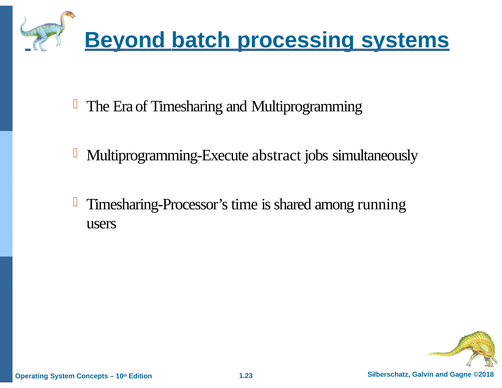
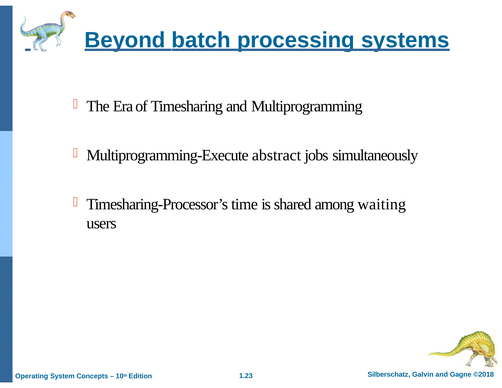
running: running -> waiting (382, 204)
